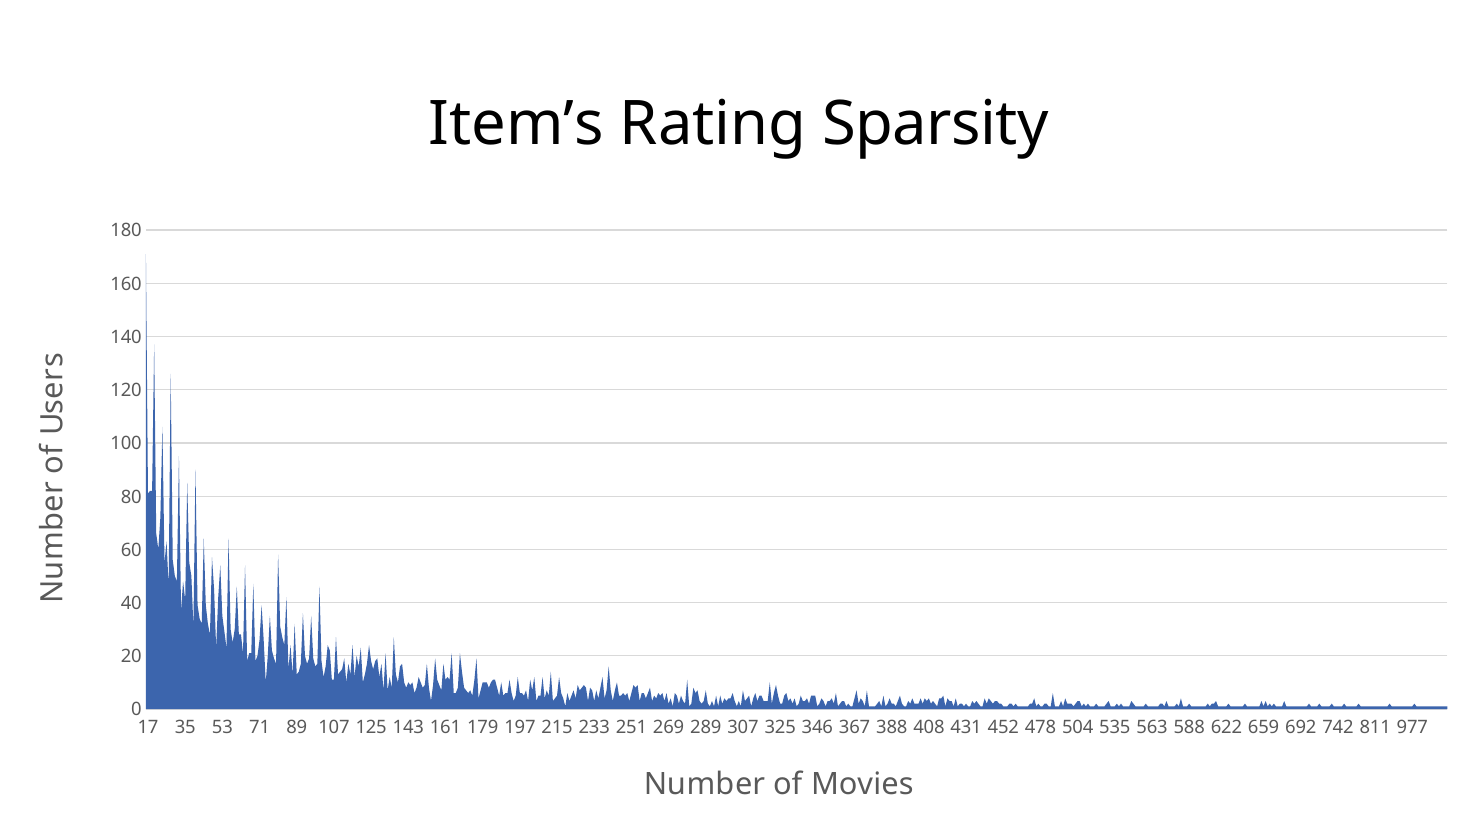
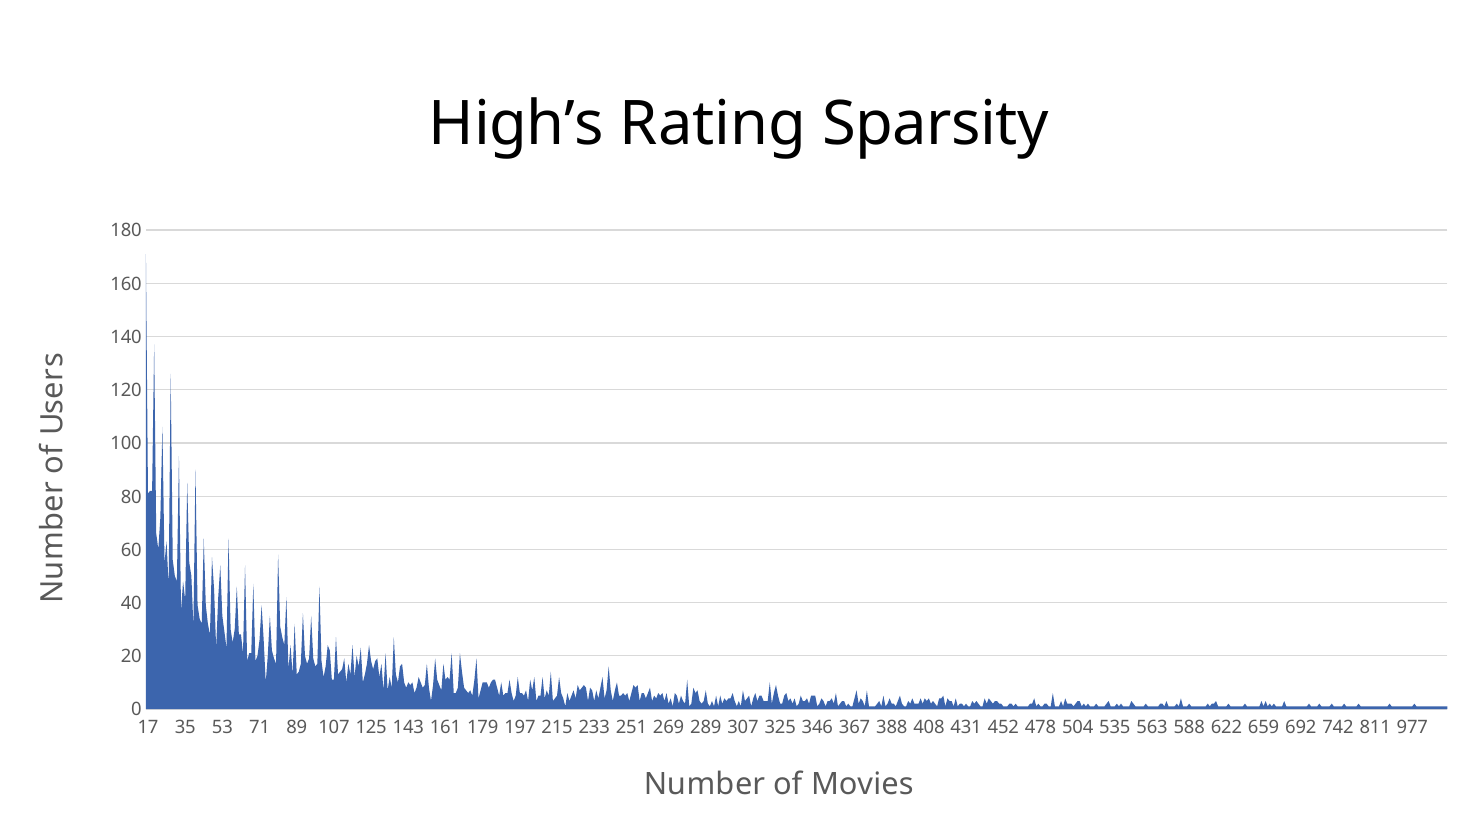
Item’s: Item’s -> High’s (517, 124)
